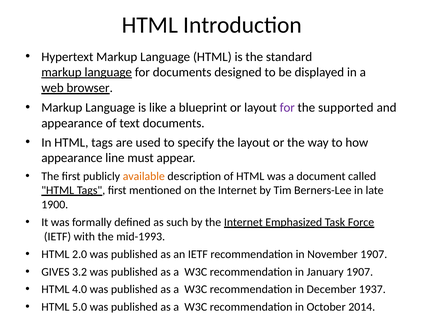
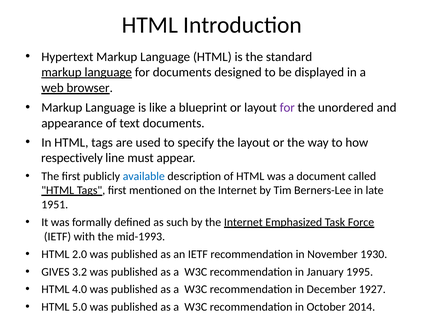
supported: supported -> unordered (346, 108)
appearance: appearance -> respectively (72, 158)
available colour: orange -> blue (144, 176)
1900: 1900 -> 1951 (55, 205)
November 1907: 1907 -> 1930 (374, 254)
January 1907: 1907 -> 1995 (360, 272)
1937: 1937 -> 1927 (372, 289)
